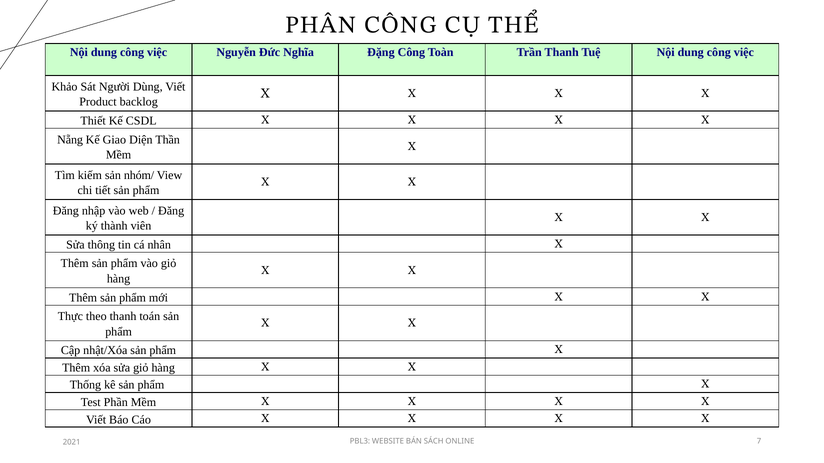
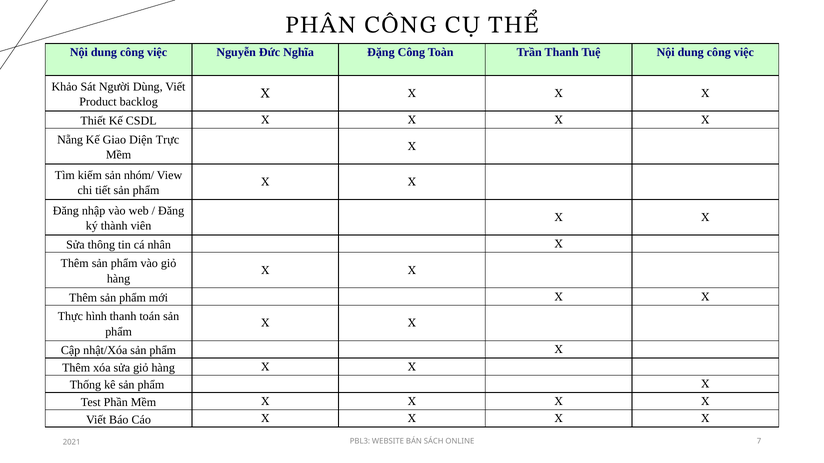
Thần: Thần -> Trực (168, 140)
theo: theo -> hình (96, 317)
